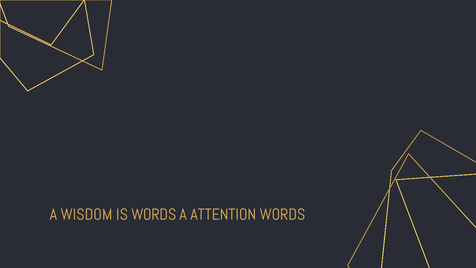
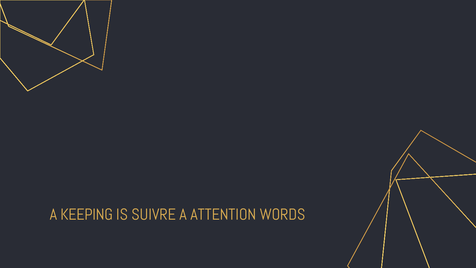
WISDOM: WISDOM -> KEEPING (87, 214)
IS WORDS: WORDS -> SUIVRE (154, 214)
